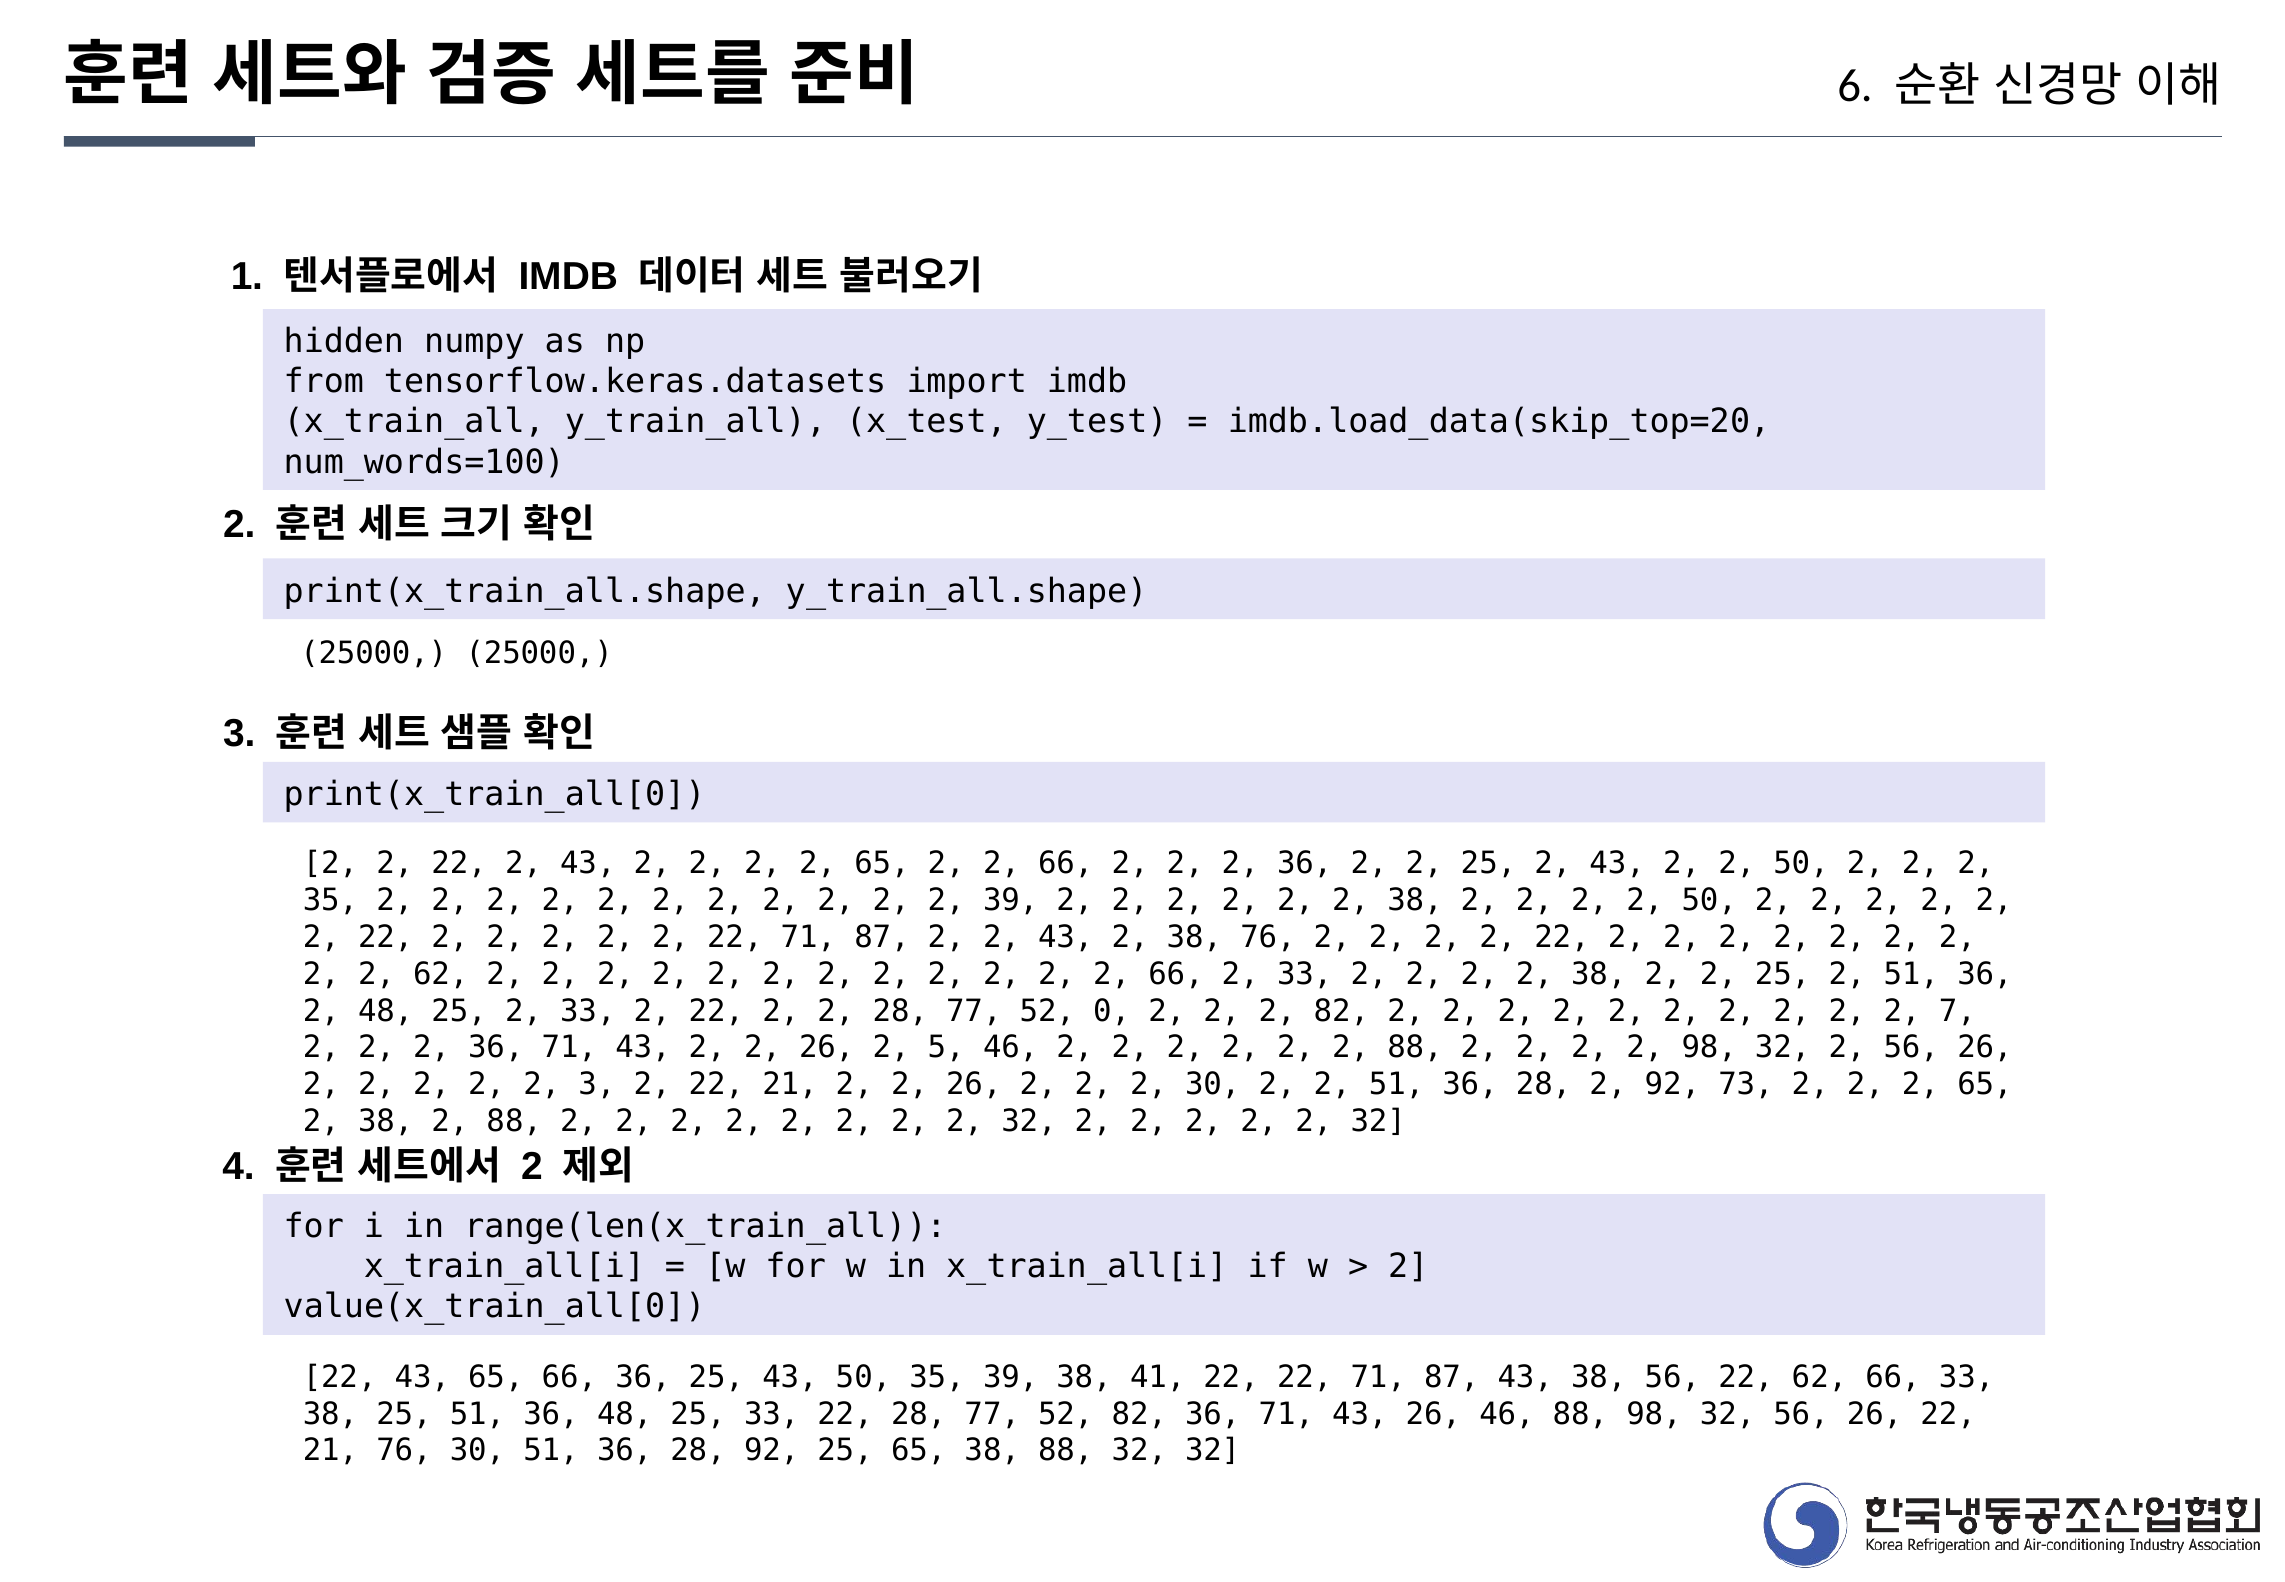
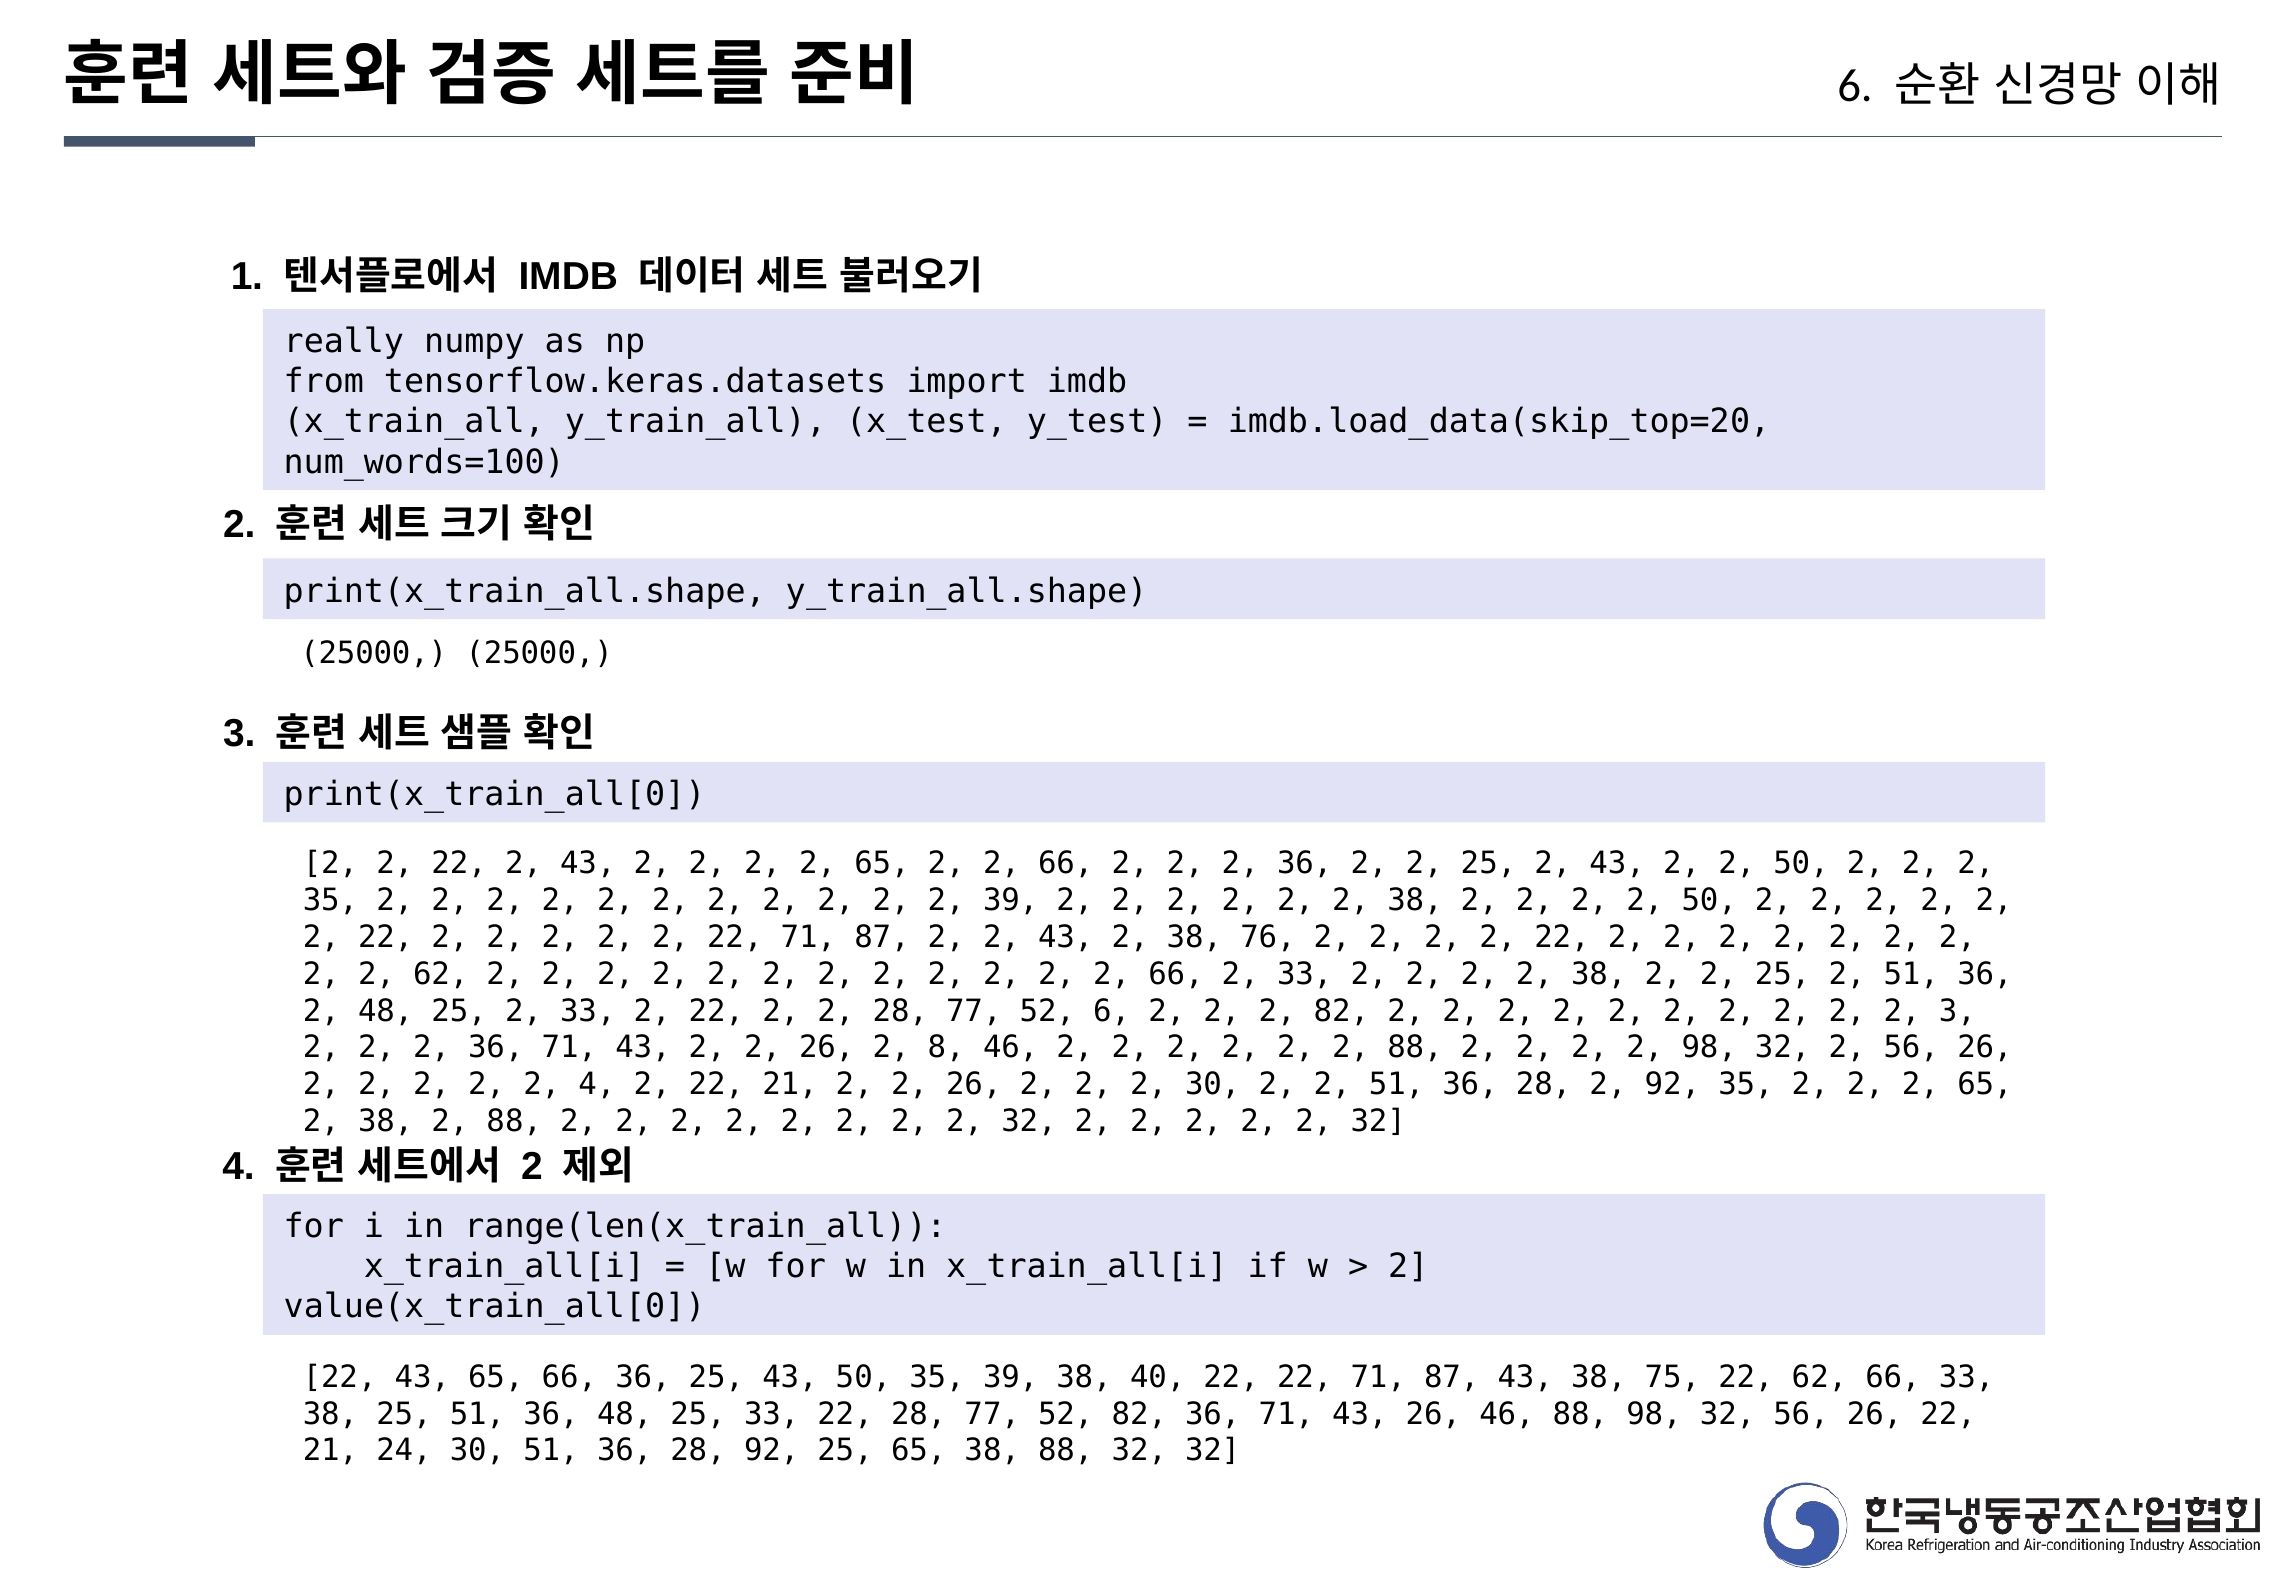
hidden: hidden -> really (344, 342)
52 0: 0 -> 6 (1112, 1011)
2 7: 7 -> 3 (1957, 1011)
5: 5 -> 8 (946, 1048)
2 3: 3 -> 4 (597, 1084)
92 73: 73 -> 35 (1746, 1084)
41: 41 -> 40 (1158, 1377)
38 56: 56 -> 75 (1672, 1377)
21 76: 76 -> 24 (404, 1451)
